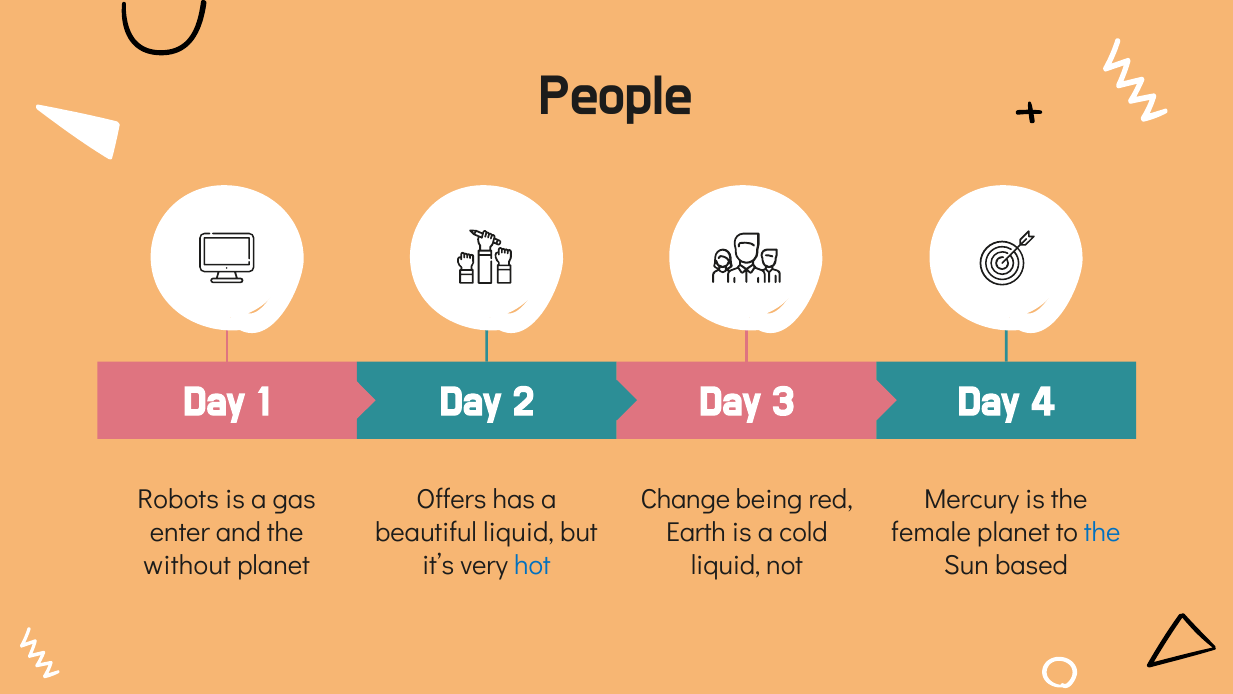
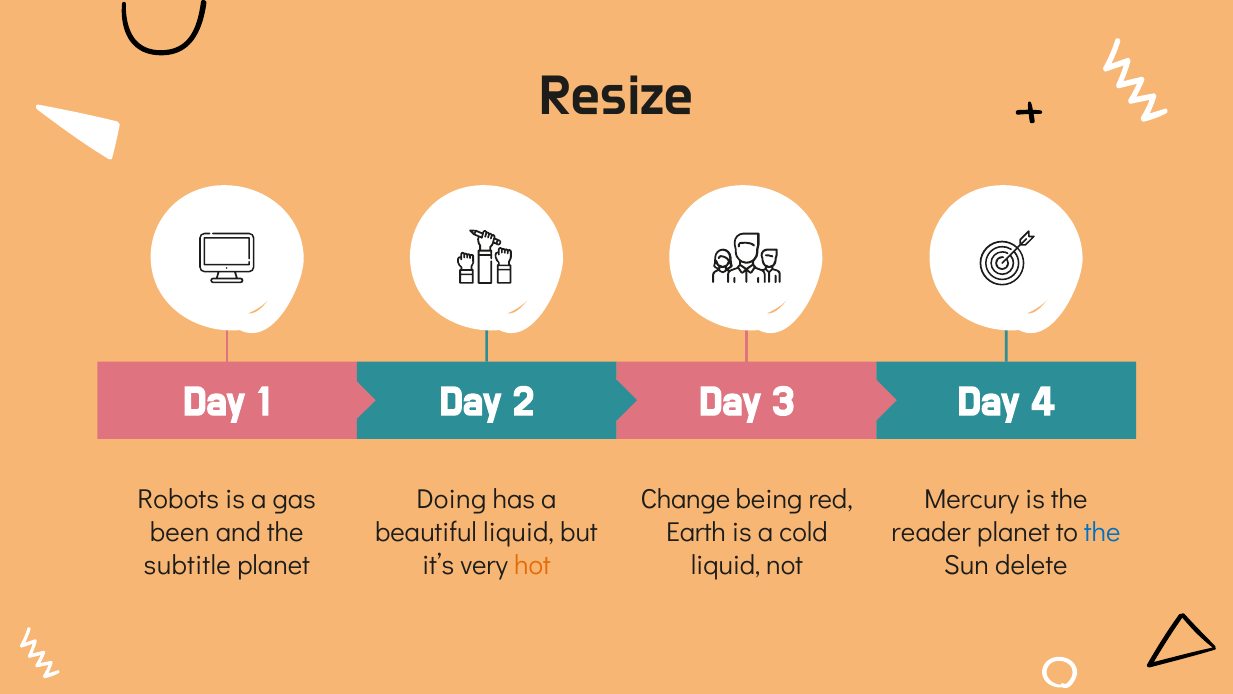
People: People -> Resize (616, 96)
Offers: Offers -> Doing (451, 499)
enter: enter -> been (180, 532)
female: female -> reader (931, 532)
without: without -> subtitle (187, 565)
hot colour: blue -> orange (532, 565)
based: based -> delete (1031, 565)
